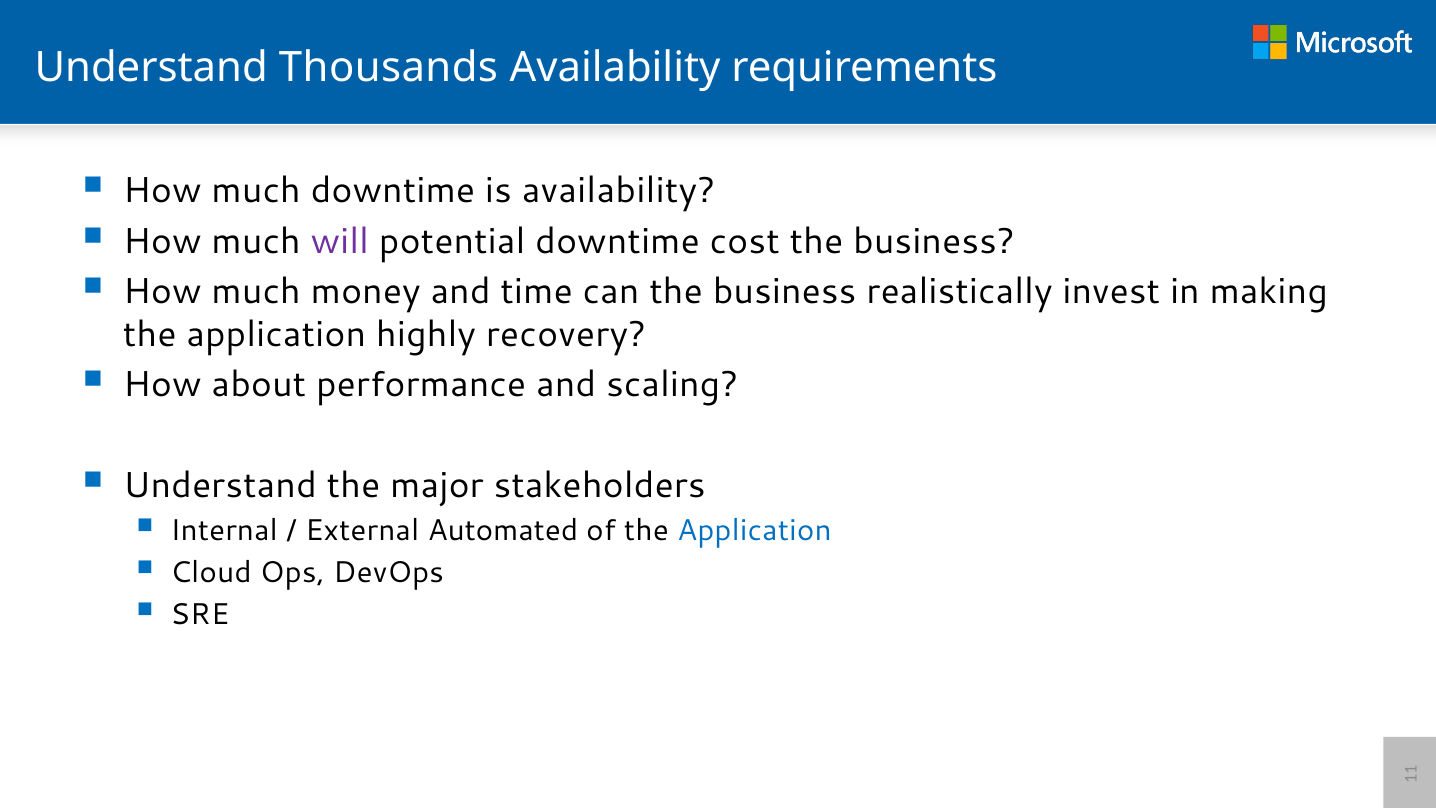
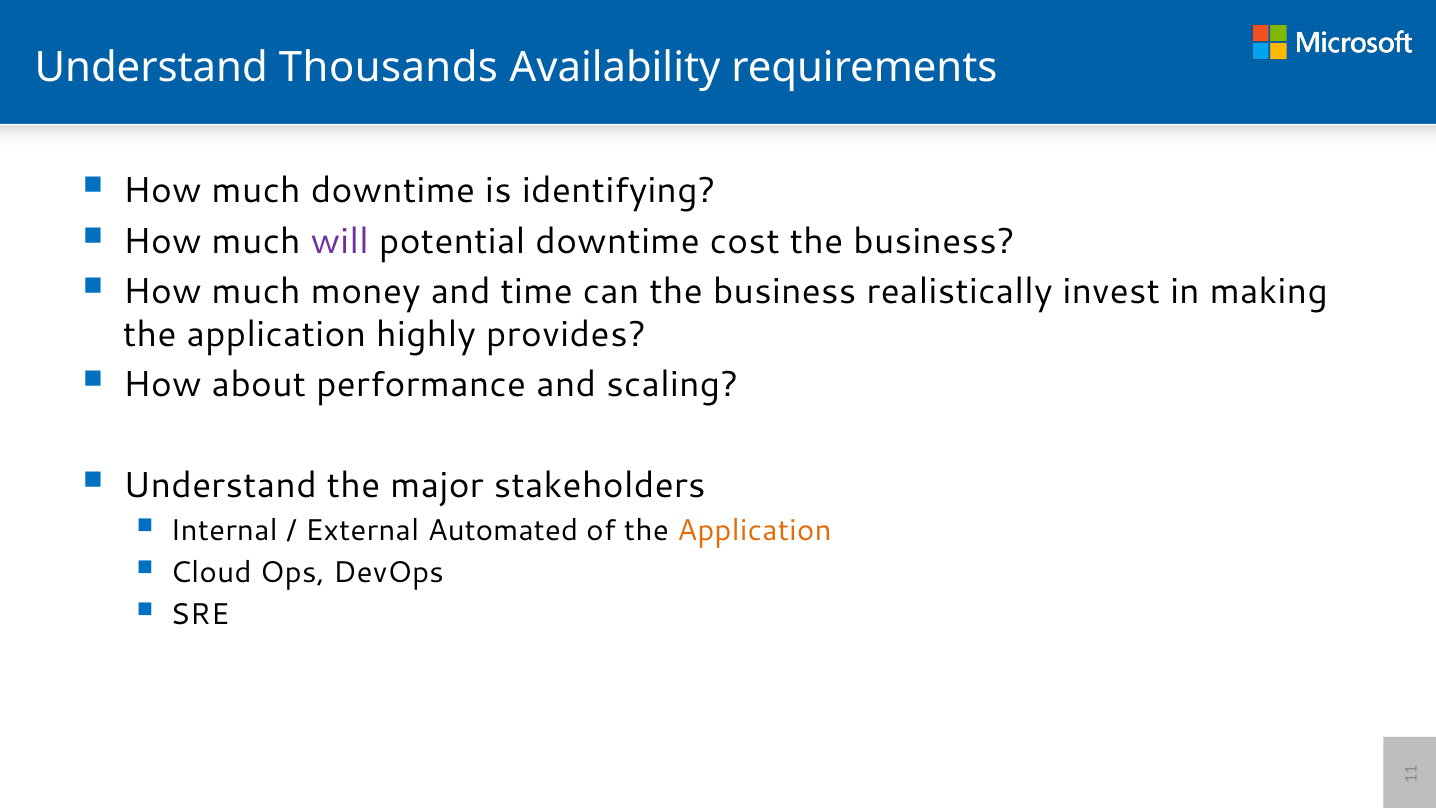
is availability: availability -> identifying (619, 191)
recovery: recovery -> provides (566, 335)
Application colour: blue -> orange (754, 530)
